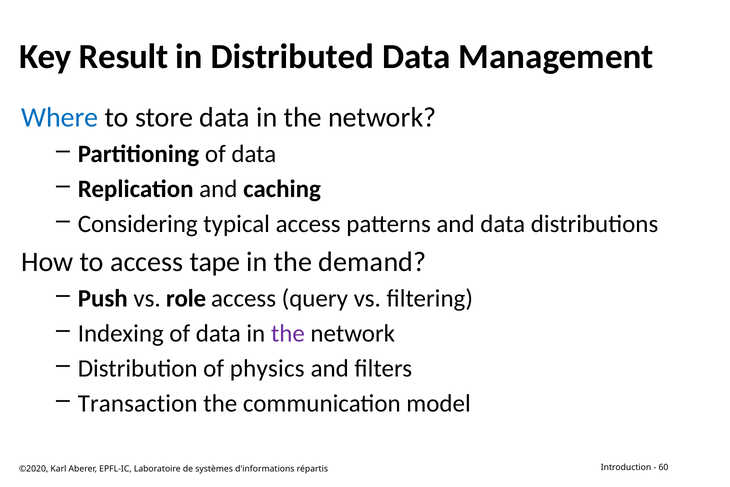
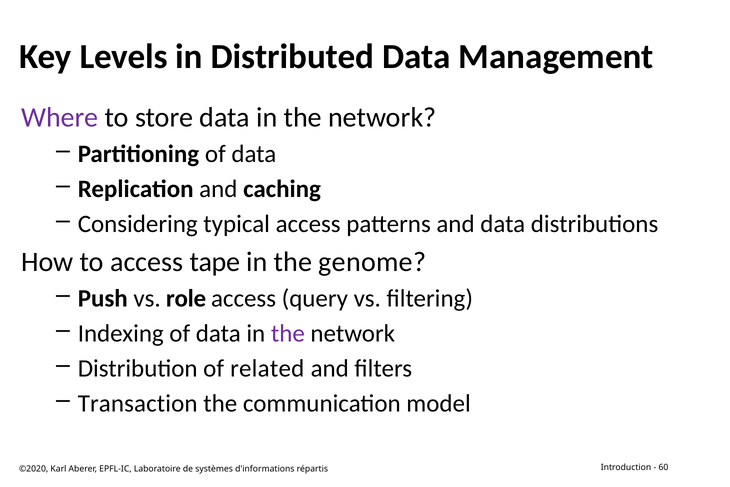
Result: Result -> Levels (124, 57)
Where colour: blue -> purple (60, 118)
demand: demand -> genome (372, 262)
physics: physics -> related (267, 368)
